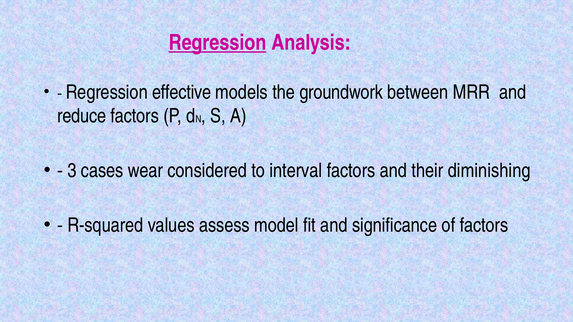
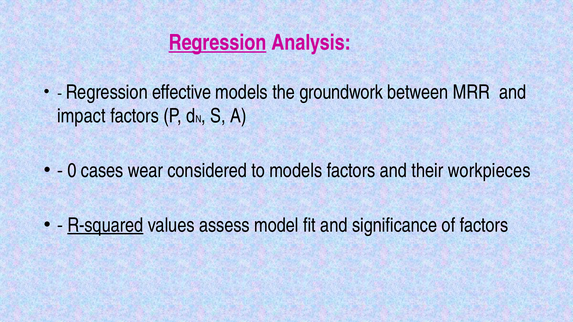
reduce: reduce -> impact (81, 116)
3: 3 -> 0 (72, 171)
to interval: interval -> models (296, 171)
diminishing: diminishing -> workpieces (489, 171)
R-squared underline: none -> present (105, 225)
